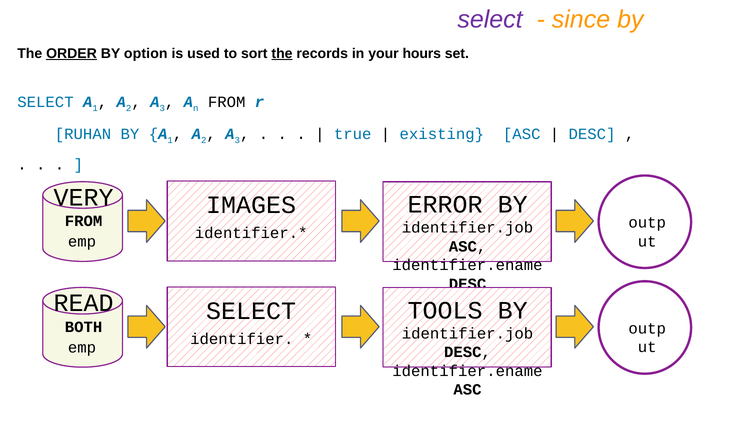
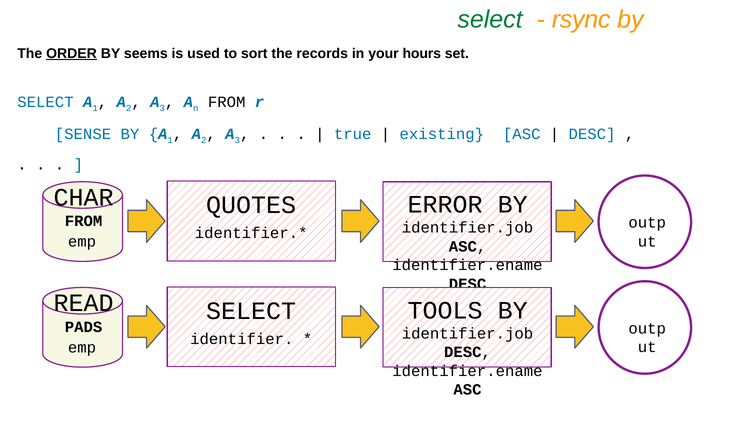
select colour: purple -> green (490, 20)
since: since -> rsync (581, 20)
option: option -> seems (146, 54)
the underline: present -> none (282, 54)
RUHAN: RUHAN -> SENSE (83, 134)
VERY: VERY -> CHAR (84, 197)
IMAGES: IMAGES -> QUOTES (251, 205)
BOTH: BOTH -> PADS (84, 327)
